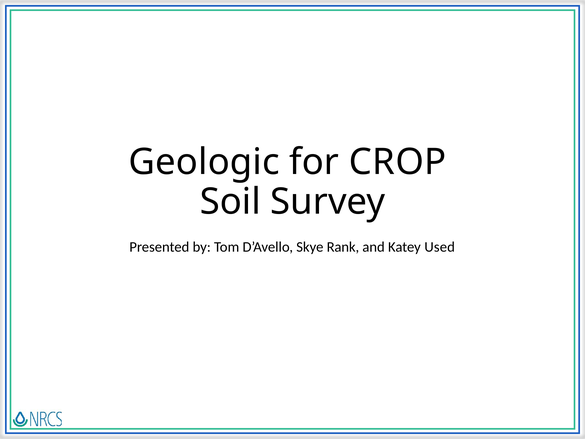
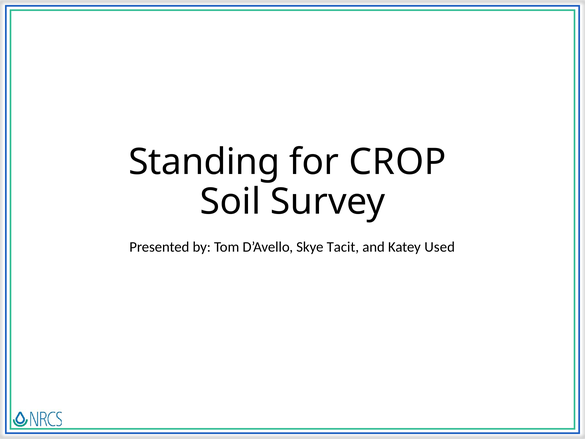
Geologic: Geologic -> Standing (204, 162)
Rank: Rank -> Tacit (343, 247)
